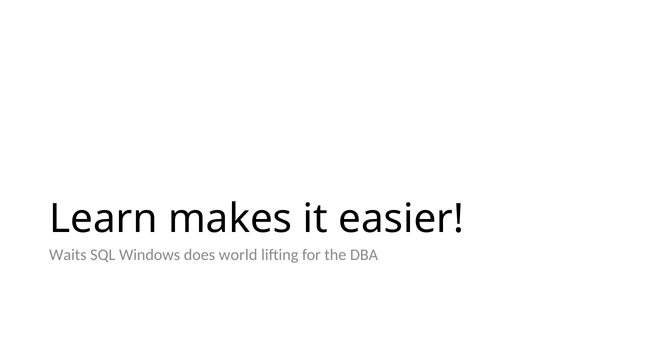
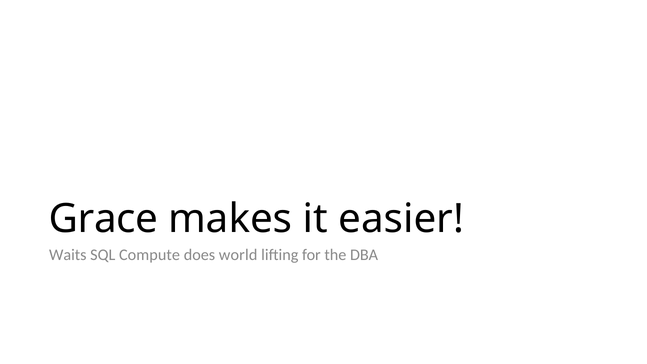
Learn: Learn -> Grace (103, 219)
Windows: Windows -> Compute (150, 255)
